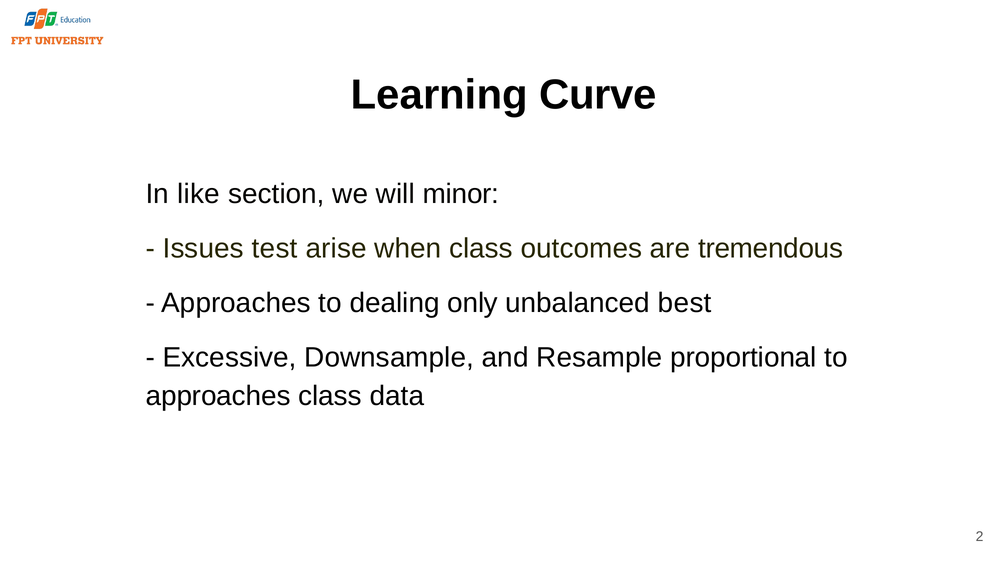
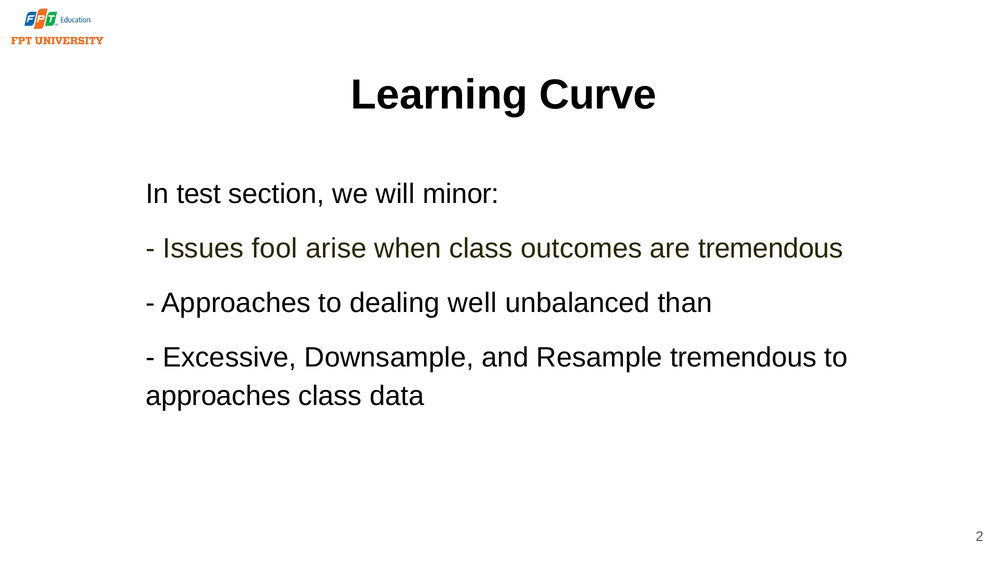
like: like -> test (199, 194)
test: test -> fool (275, 248)
only: only -> well (472, 303)
best: best -> than (685, 303)
Resample proportional: proportional -> tremendous (743, 357)
